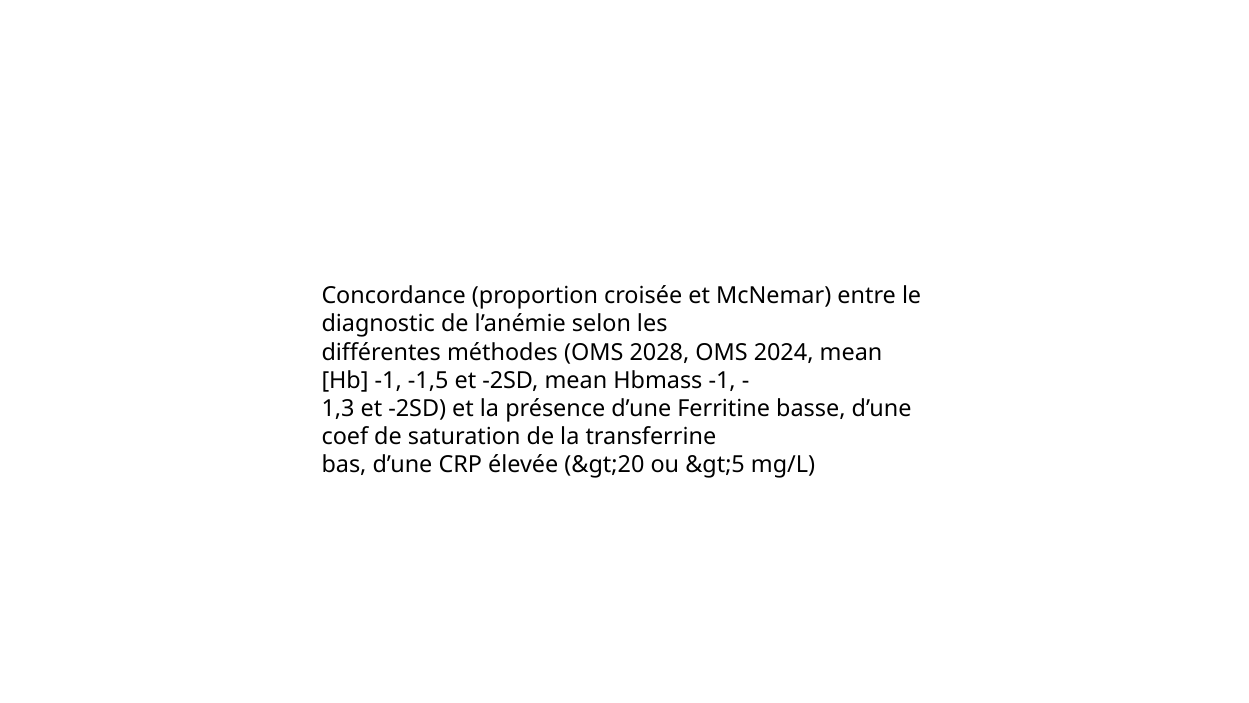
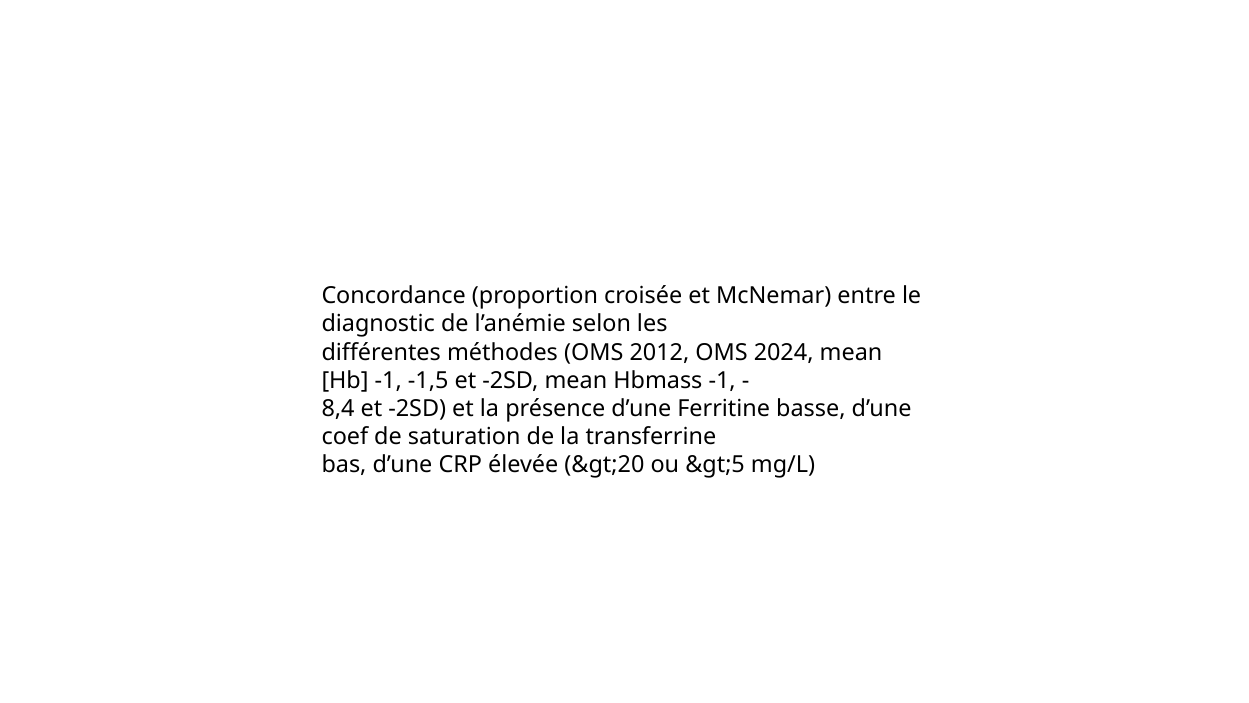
2028: 2028 -> 2012 (659, 352)
1,3: 1,3 -> 8,4 (338, 408)
